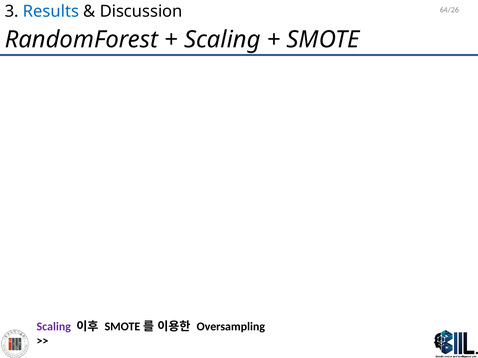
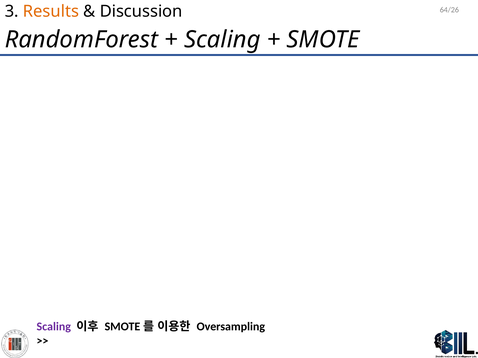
Results colour: blue -> orange (51, 11)
